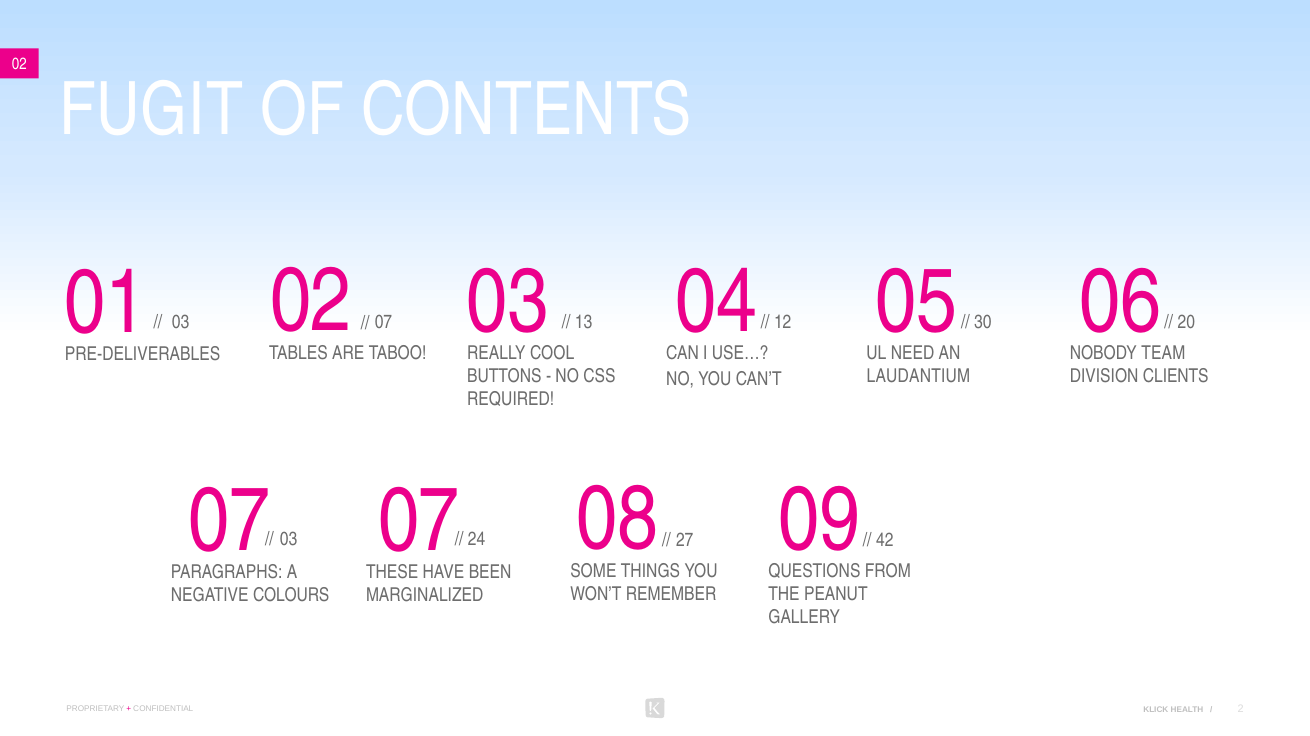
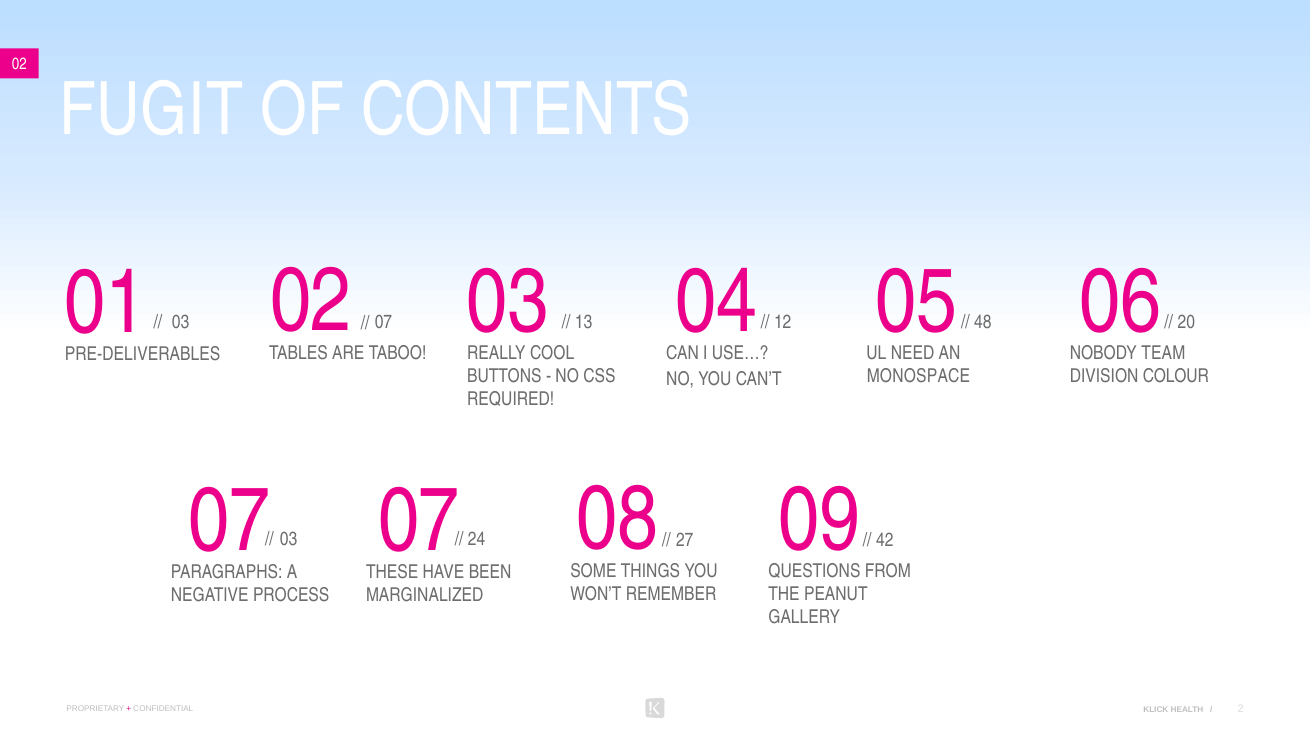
30: 30 -> 48 (983, 323)
LAUDANTIUM: LAUDANTIUM -> MONOSPACE (918, 377)
CLIENTS: CLIENTS -> COLOUR (1176, 377)
COLOURS: COLOURS -> PROCESS (291, 596)
